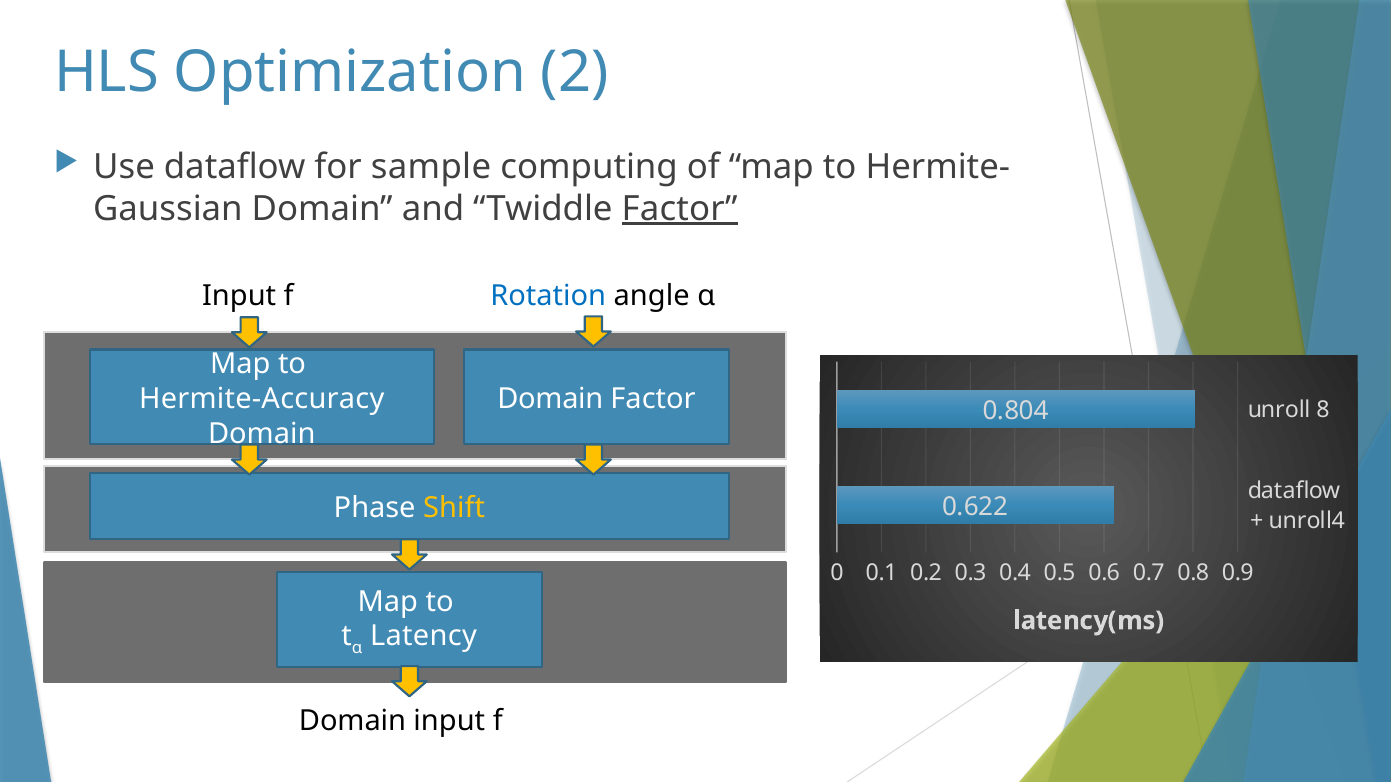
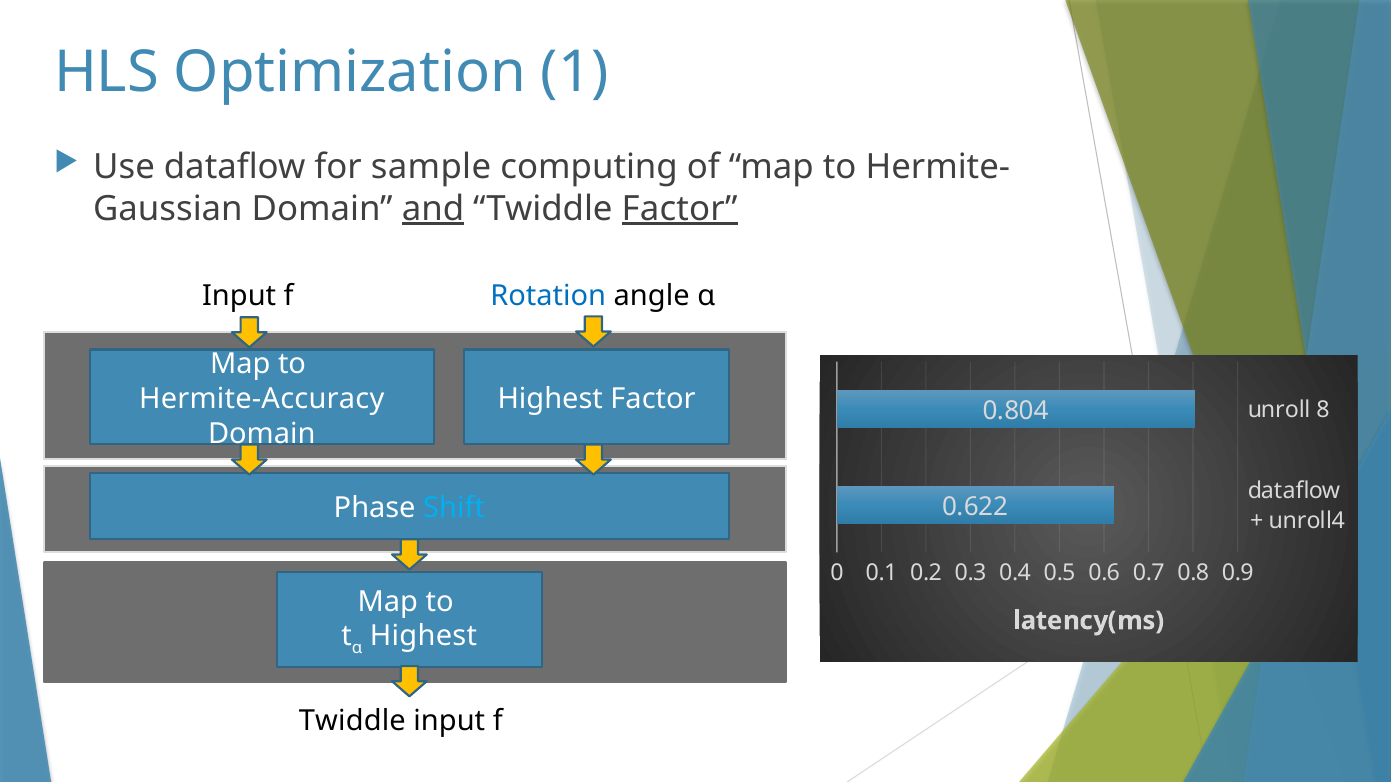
2: 2 -> 1 (575, 72)
and underline: none -> present (433, 209)
Domain: Domain -> Highest (550, 399)
Shift colour: yellow -> light blue (454, 508)
α Latency: Latency -> Highest (423, 637)
Domain: Domain -> Twiddle (352, 721)
